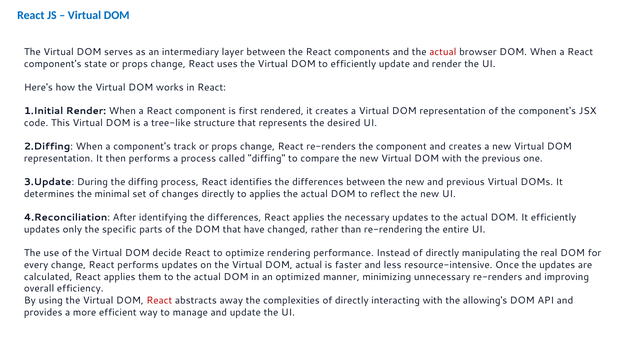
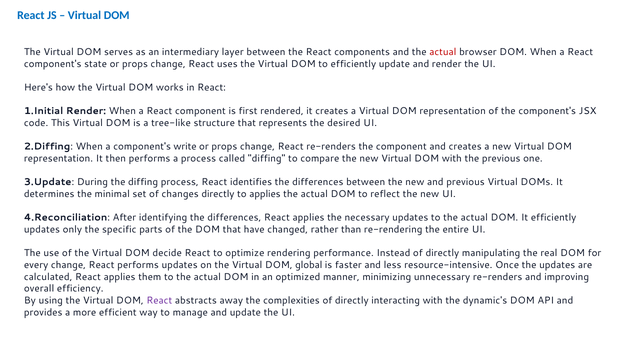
track: track -> write (185, 147)
DOM actual: actual -> global (309, 265)
React colour: red -> purple (159, 301)
allowing's: allowing's -> dynamic's (485, 301)
